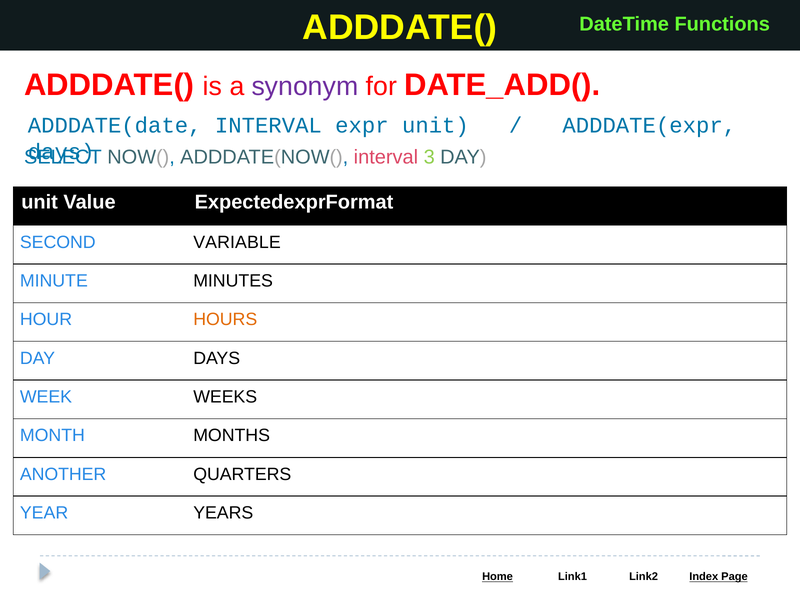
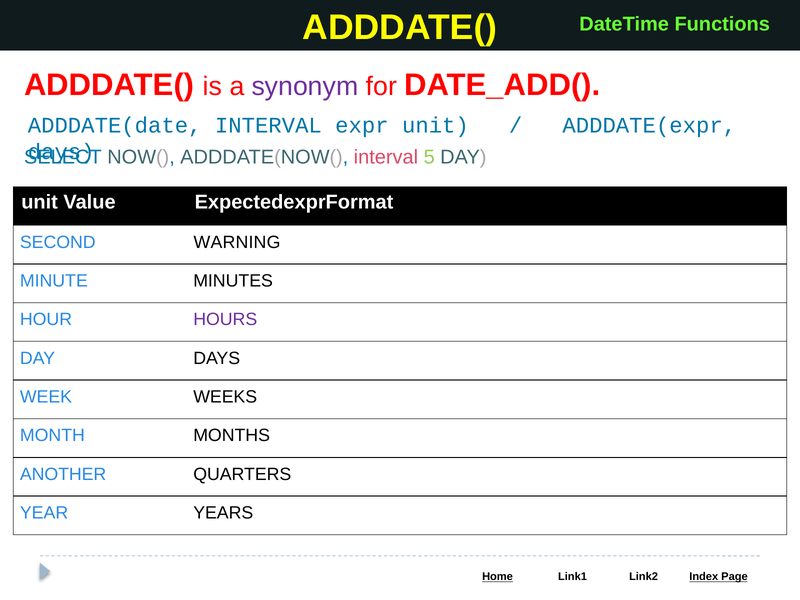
3: 3 -> 5 (429, 157)
VARIABLE: VARIABLE -> WARNING (237, 242)
HOURS colour: orange -> purple (225, 319)
